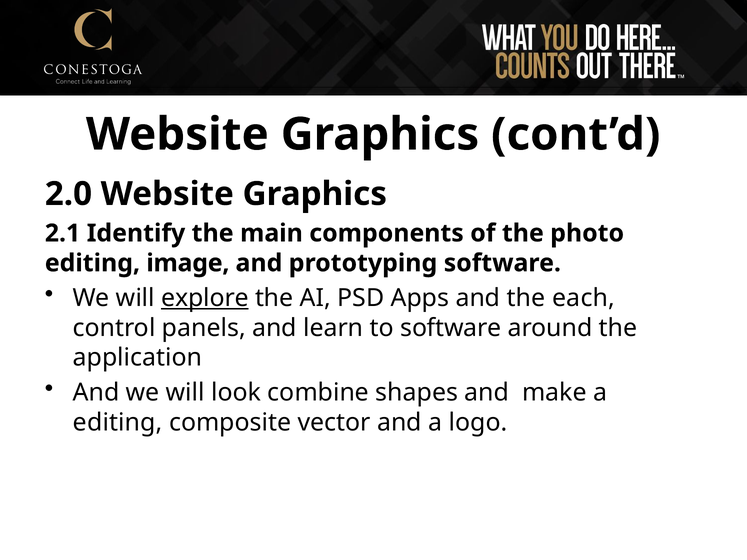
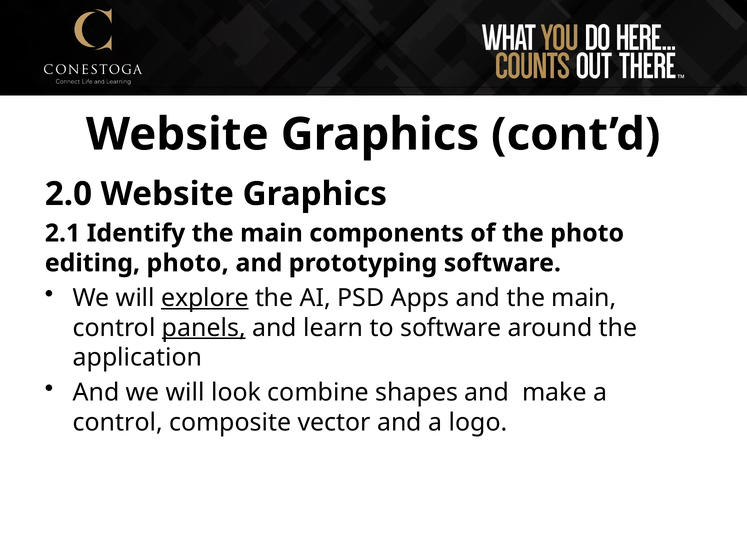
editing image: image -> photo (188, 263)
and the each: each -> main (584, 298)
panels underline: none -> present (204, 328)
editing: editing -> control (118, 423)
